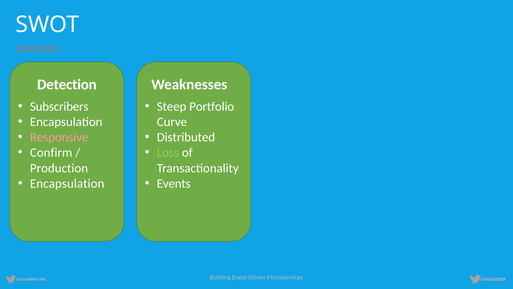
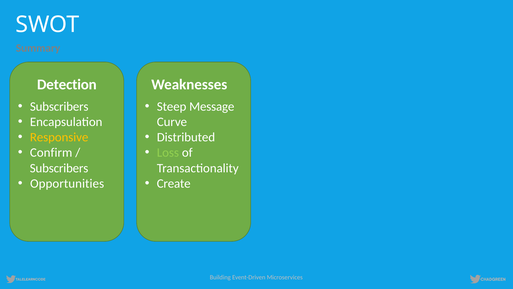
Portfolio: Portfolio -> Message (212, 106)
Responsive colour: pink -> yellow (59, 137)
Production: Production -> Subscribers (59, 168)
Encapsulation: Encapsulation -> Opportunities (67, 183)
Events: Events -> Create (174, 183)
